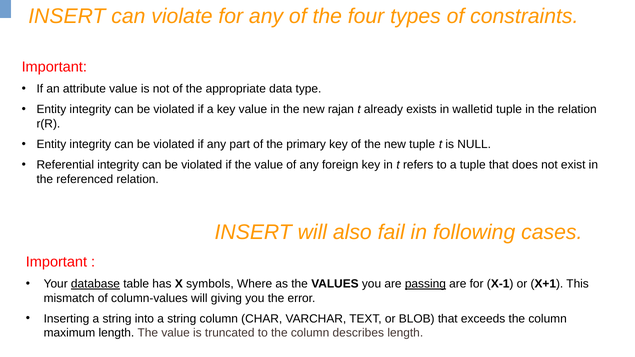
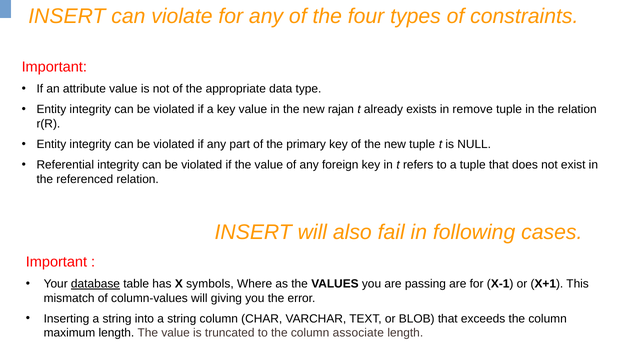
walletid: walletid -> remove (473, 110)
passing underline: present -> none (425, 284)
describes: describes -> associate (358, 333)
